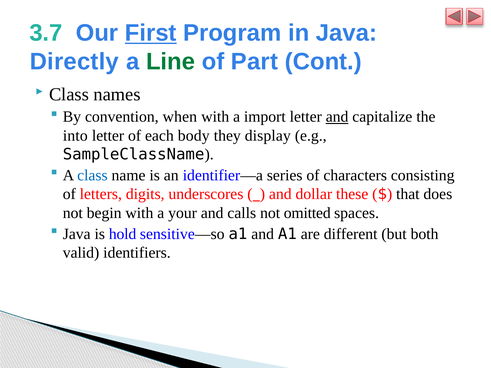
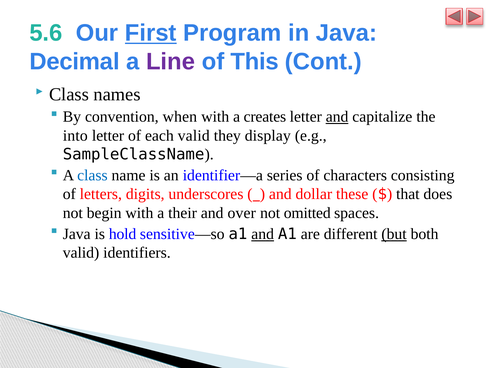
3.7: 3.7 -> 5.6 (46, 33)
Directly: Directly -> Decimal (75, 62)
Line colour: green -> purple (171, 62)
Part: Part -> This (255, 62)
import: import -> creates (265, 117)
each body: body -> valid (194, 136)
your: your -> their (183, 213)
calls: calls -> over (242, 213)
and underline: none -> present (263, 234)
but underline: none -> present (394, 234)
